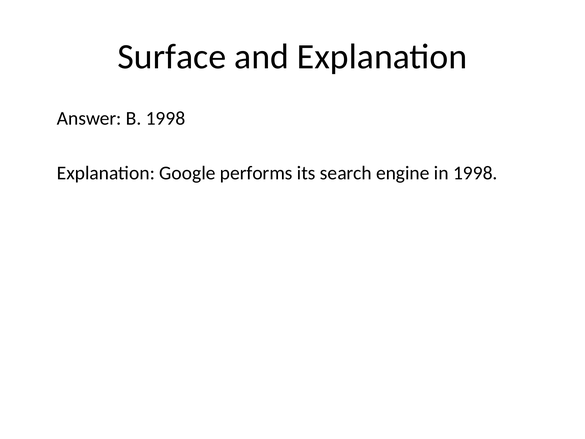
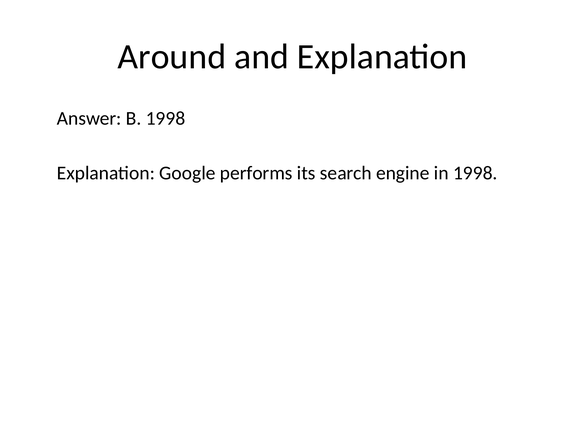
Surface: Surface -> Around (172, 57)
